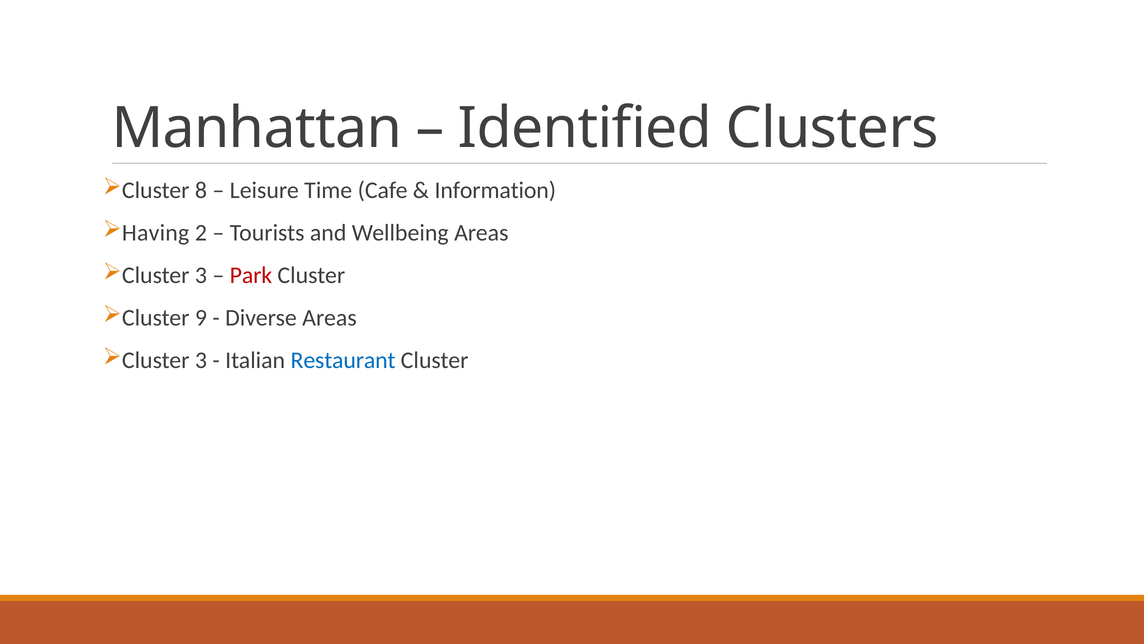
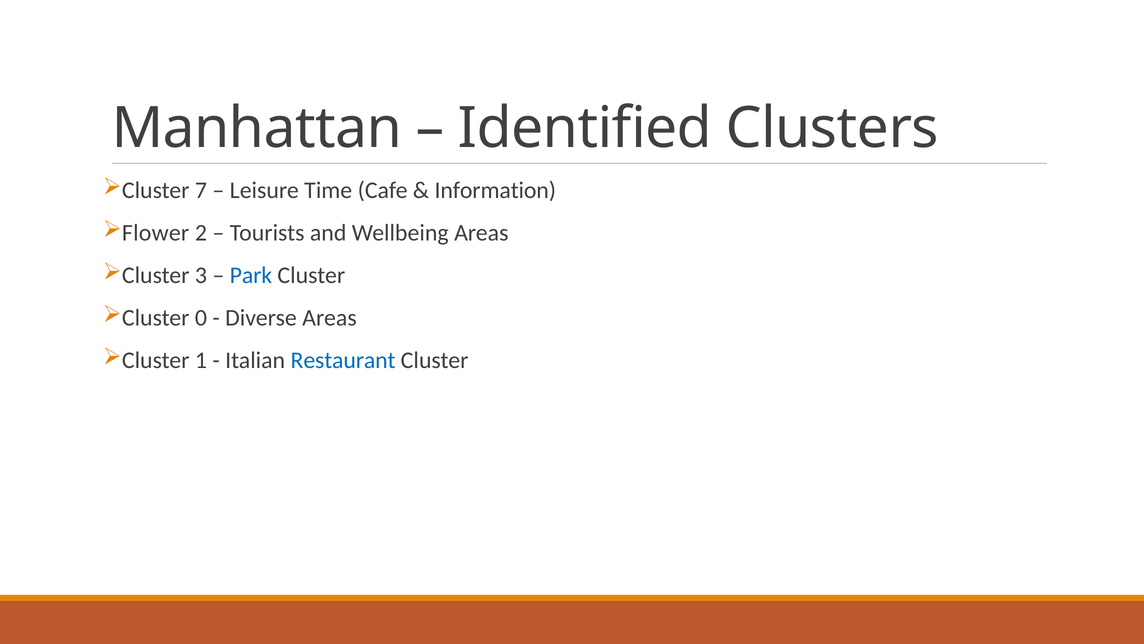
8: 8 -> 7 (201, 190)
Having: Having -> Flower (156, 233)
Park colour: red -> blue (251, 275)
9: 9 -> 0 (201, 317)
3: 3 -> 1 (201, 360)
